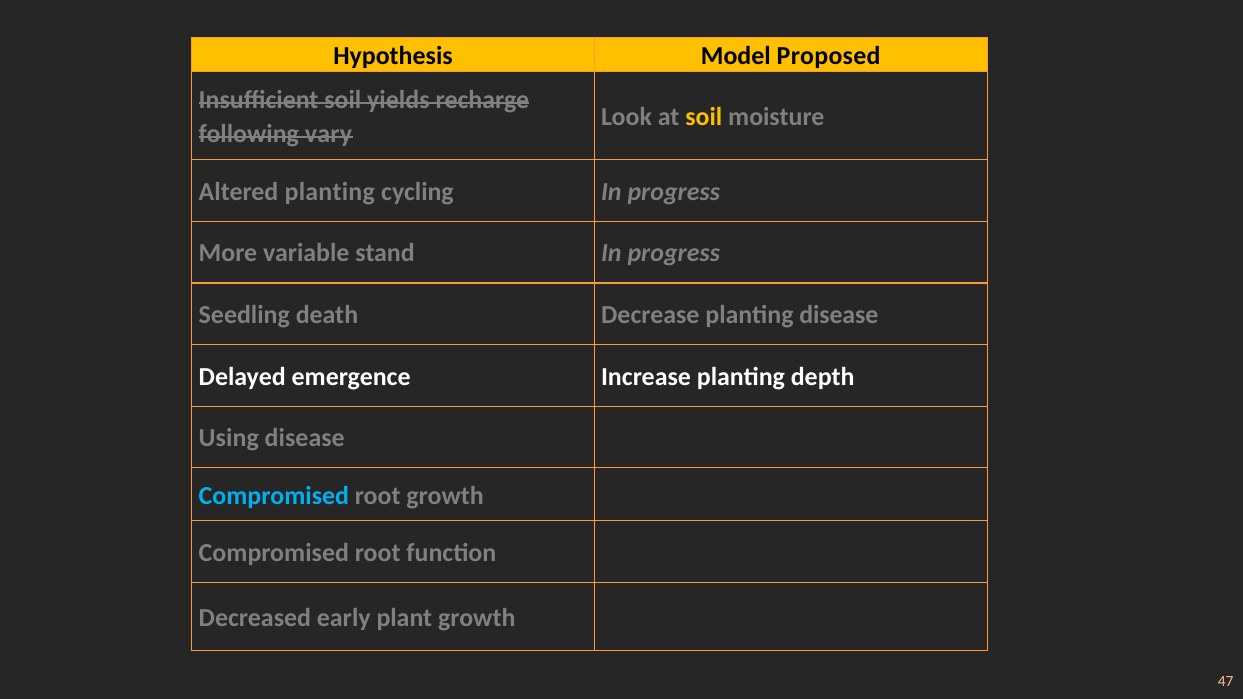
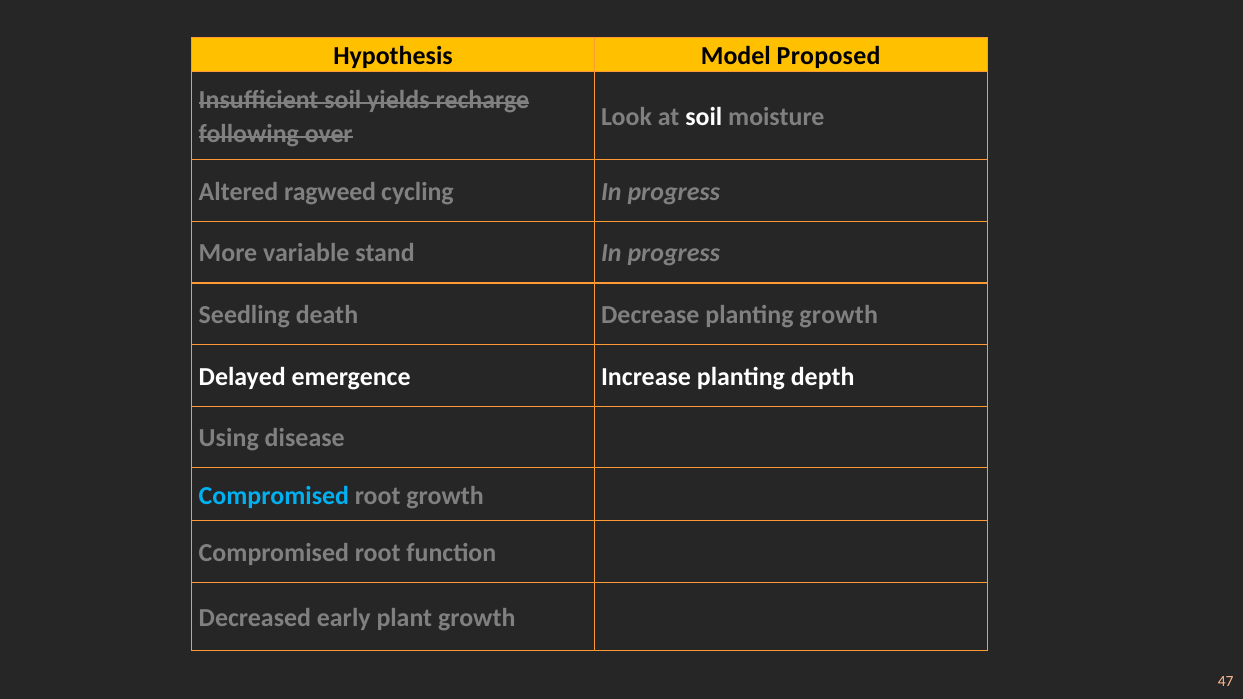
soil colour: yellow -> white (704, 117)
vary: vary -> over (329, 134)
Altered planting: planting -> ragweed (330, 192)
planting disease: disease -> growth (839, 315)
